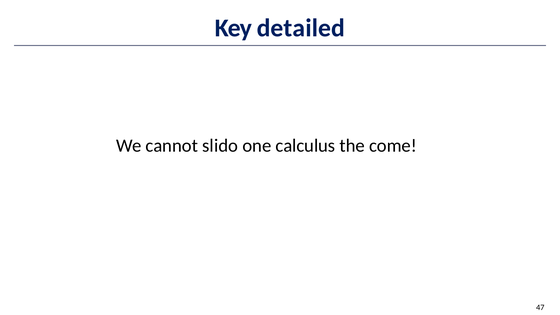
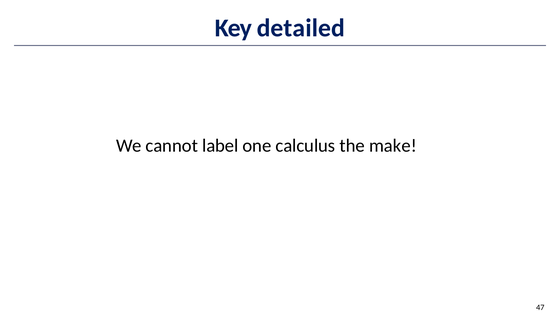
slido: slido -> label (220, 146)
come: come -> make (393, 146)
